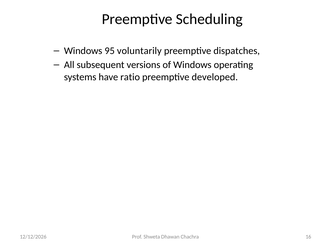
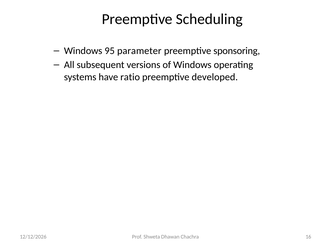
voluntarily: voluntarily -> parameter (139, 51)
dispatches: dispatches -> sponsoring (237, 51)
